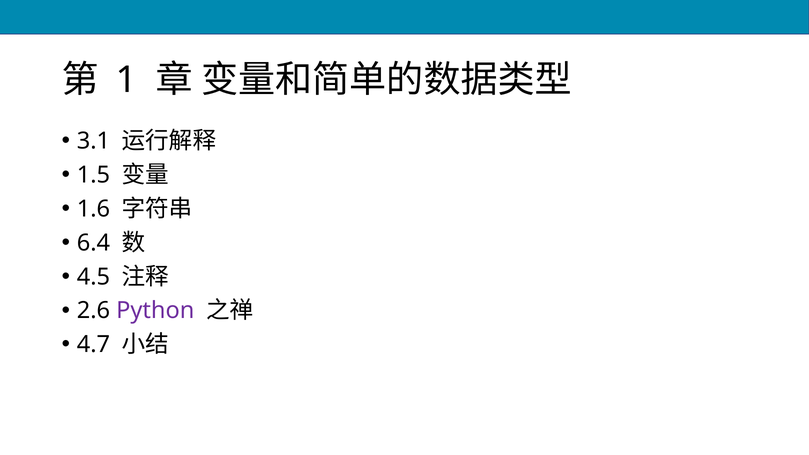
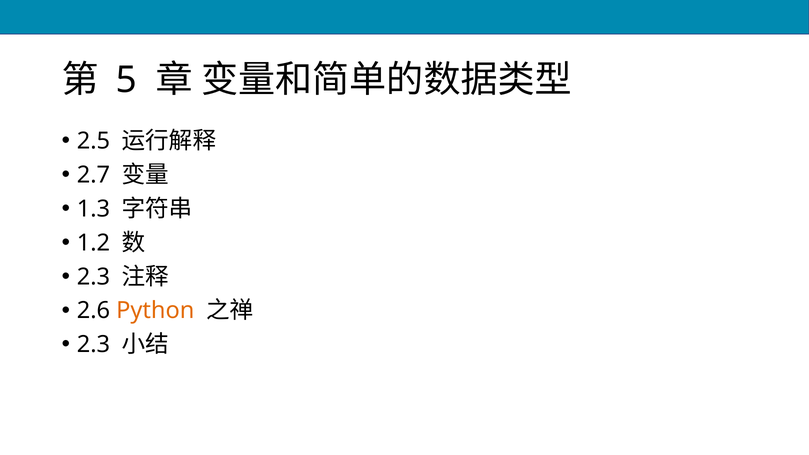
1: 1 -> 5 (127, 80)
3.1: 3.1 -> 2.5 (93, 141)
1.5: 1.5 -> 2.7 (93, 175)
1.6: 1.6 -> 1.3 (93, 209)
6.4: 6.4 -> 1.2 (93, 243)
4.5: 4.5 -> 2.3 (93, 277)
Python colour: purple -> orange (155, 311)
4.7: 4.7 -> 2.3 (93, 345)
